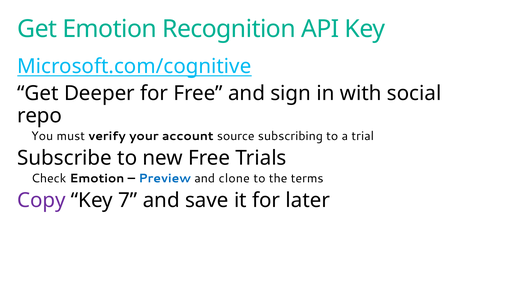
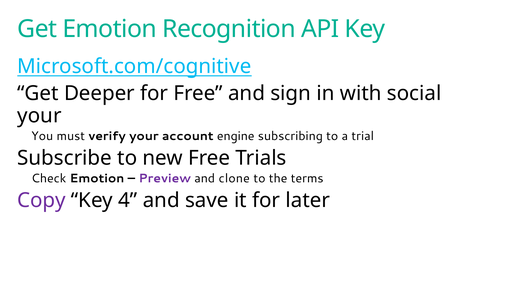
repo: repo -> your (39, 116)
source: source -> engine (236, 136)
Preview colour: blue -> purple (165, 178)
7: 7 -> 4 (128, 200)
